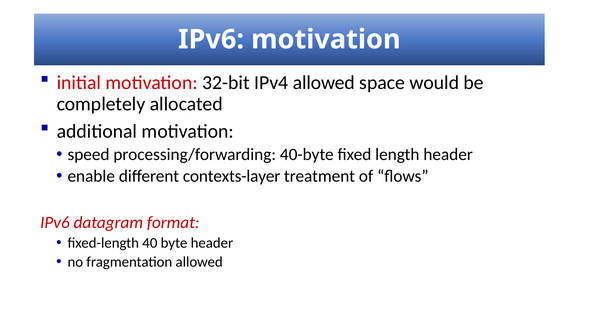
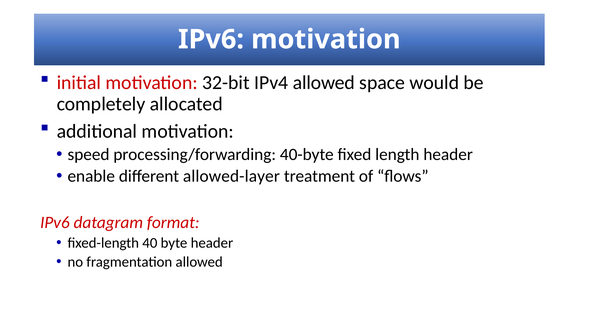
contexts-layer: contexts-layer -> allowed-layer (231, 176)
